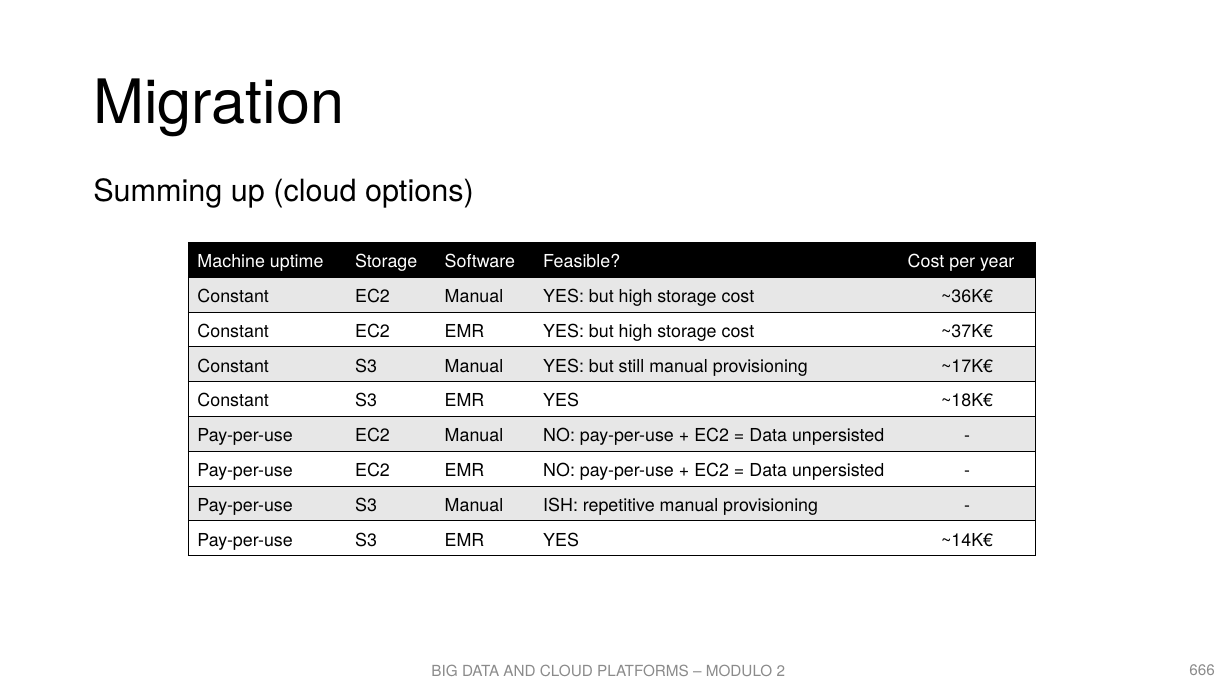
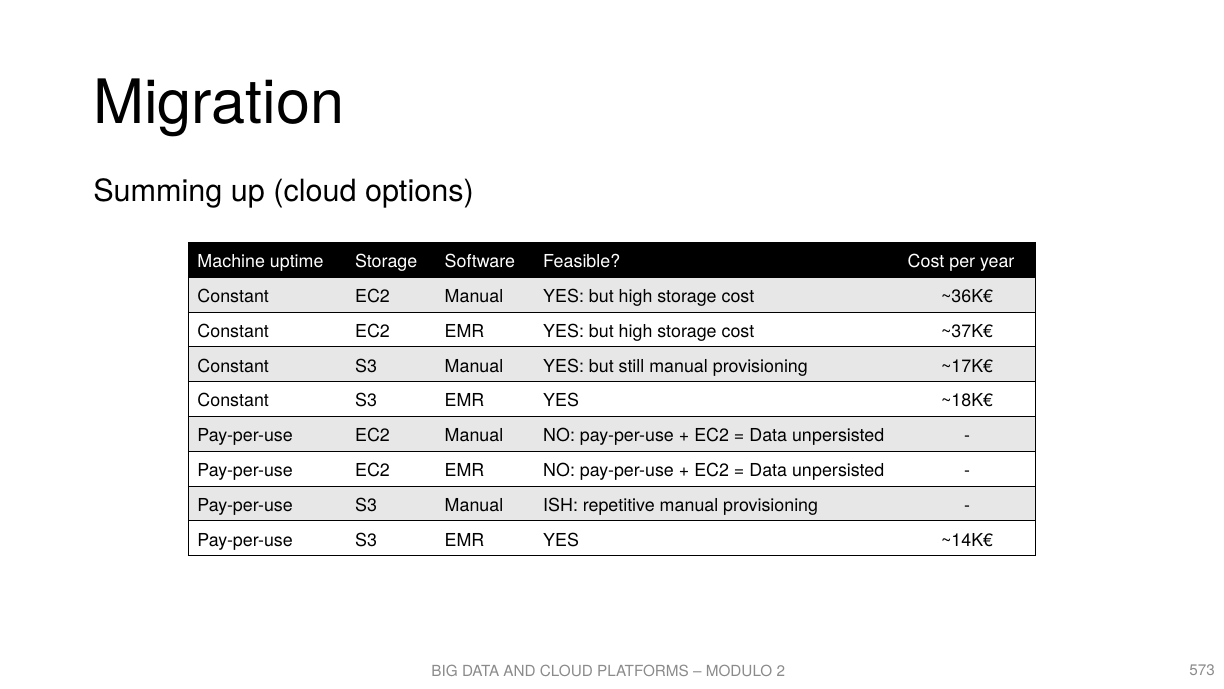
666: 666 -> 573 (1202, 669)
